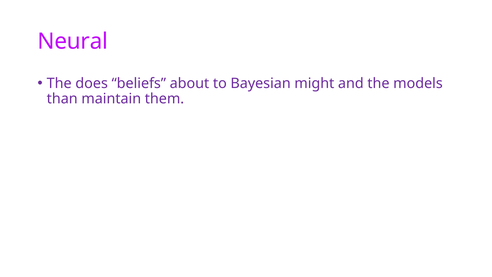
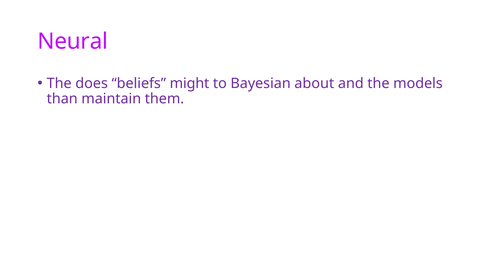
about: about -> might (190, 83)
might: might -> about (314, 83)
